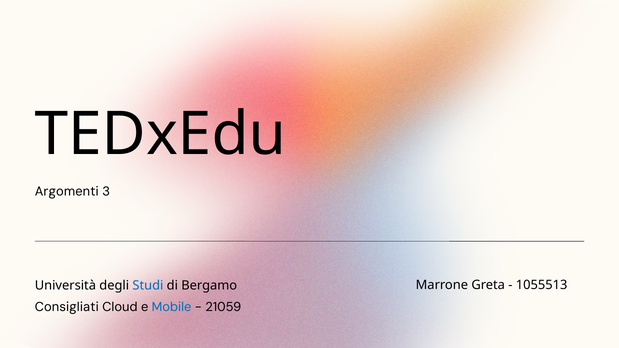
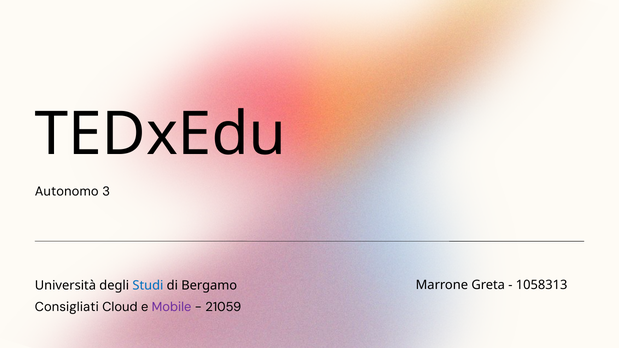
Argomenti: Argomenti -> Autonomo (67, 191)
1055513: 1055513 -> 1058313 (542, 285)
Mobile colour: blue -> purple (172, 307)
